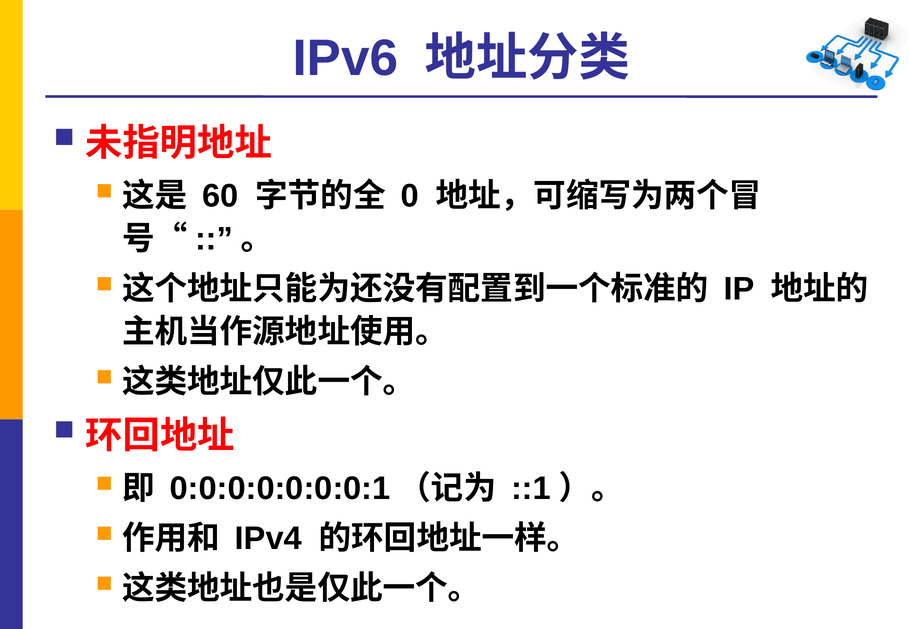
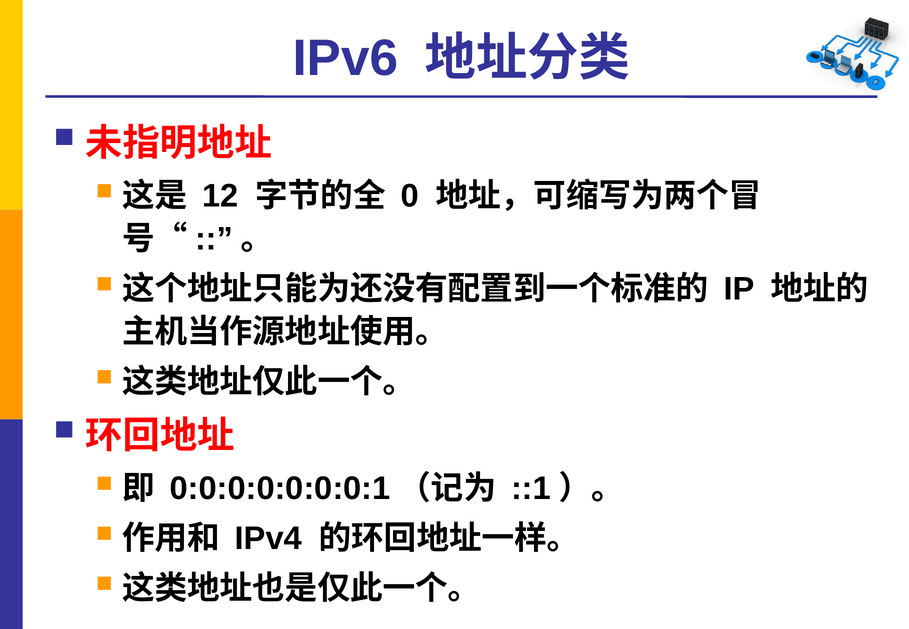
60: 60 -> 12 (220, 196)
